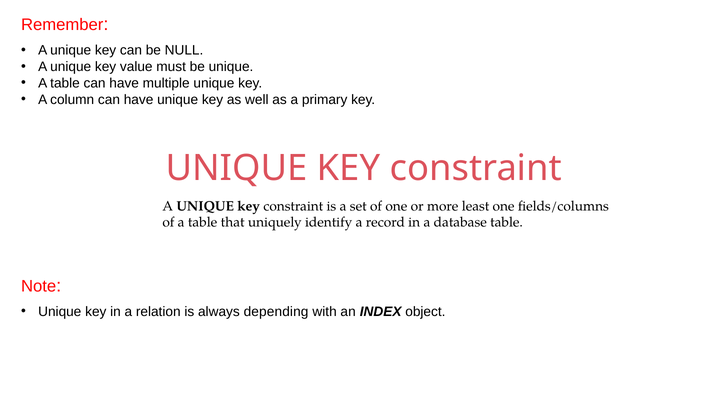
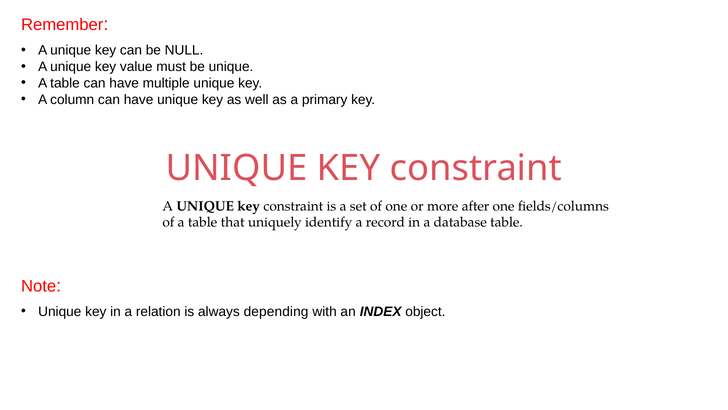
least: least -> after (476, 206)
